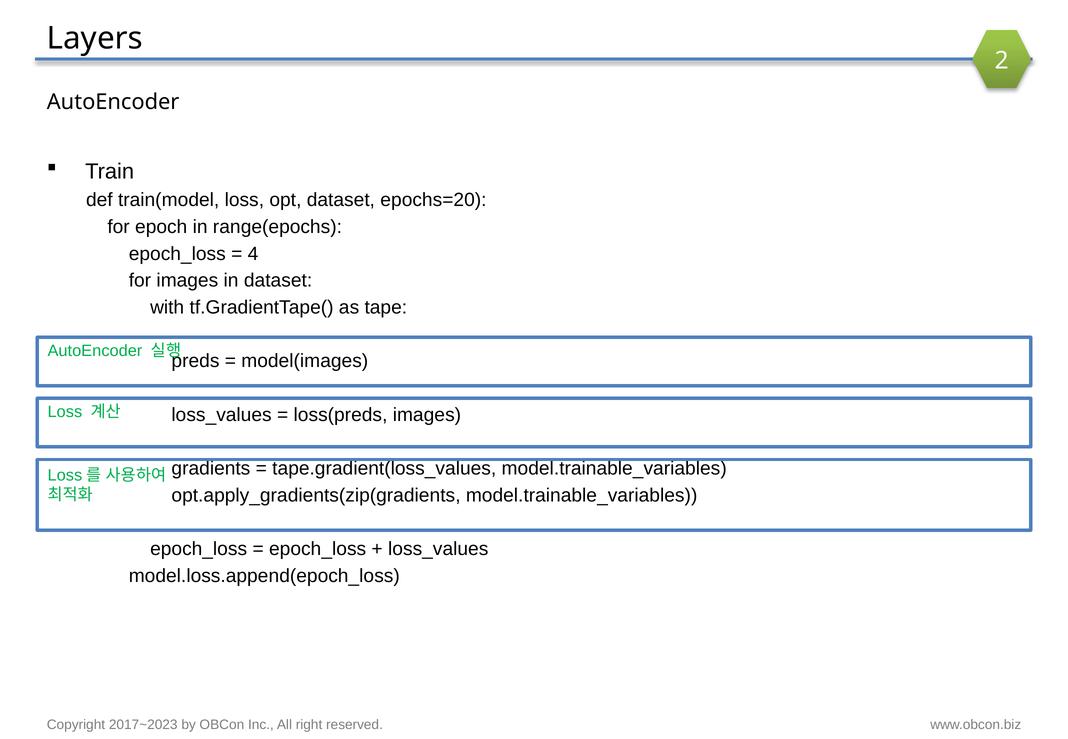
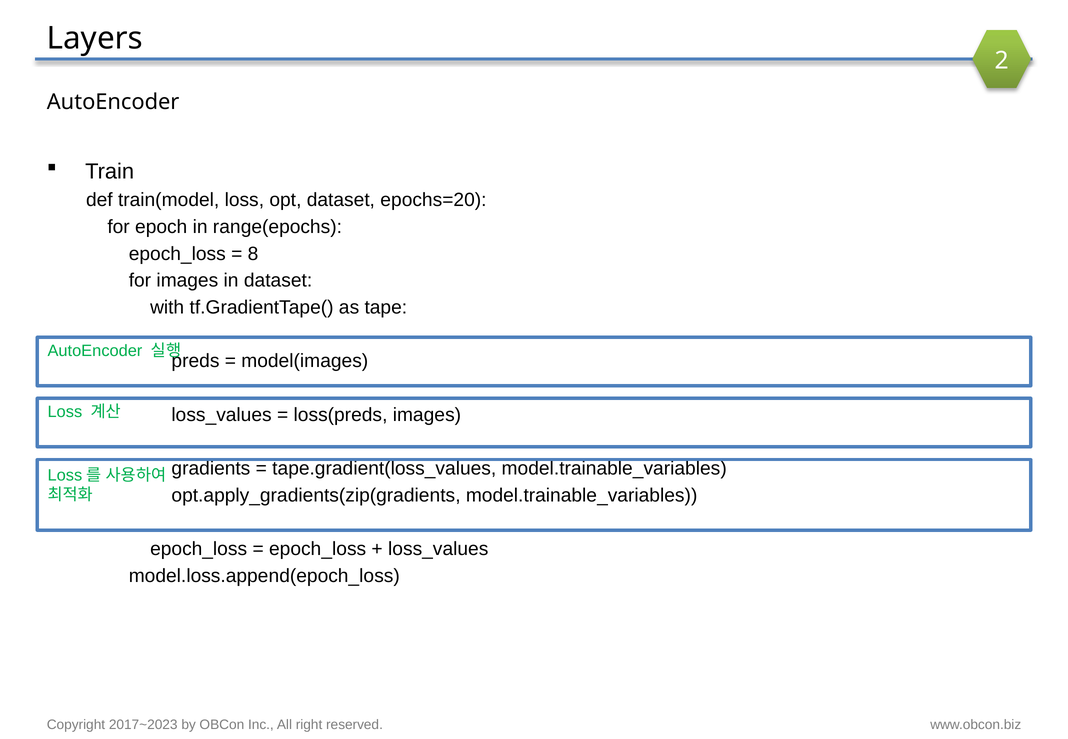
4: 4 -> 8 (253, 254)
